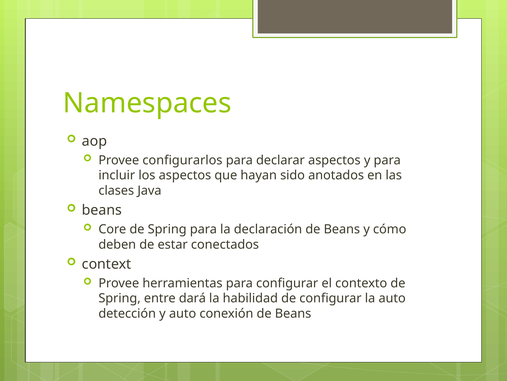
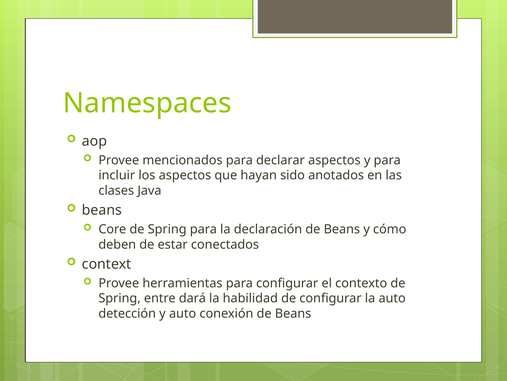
configurarlos: configurarlos -> mencionados (182, 160)
